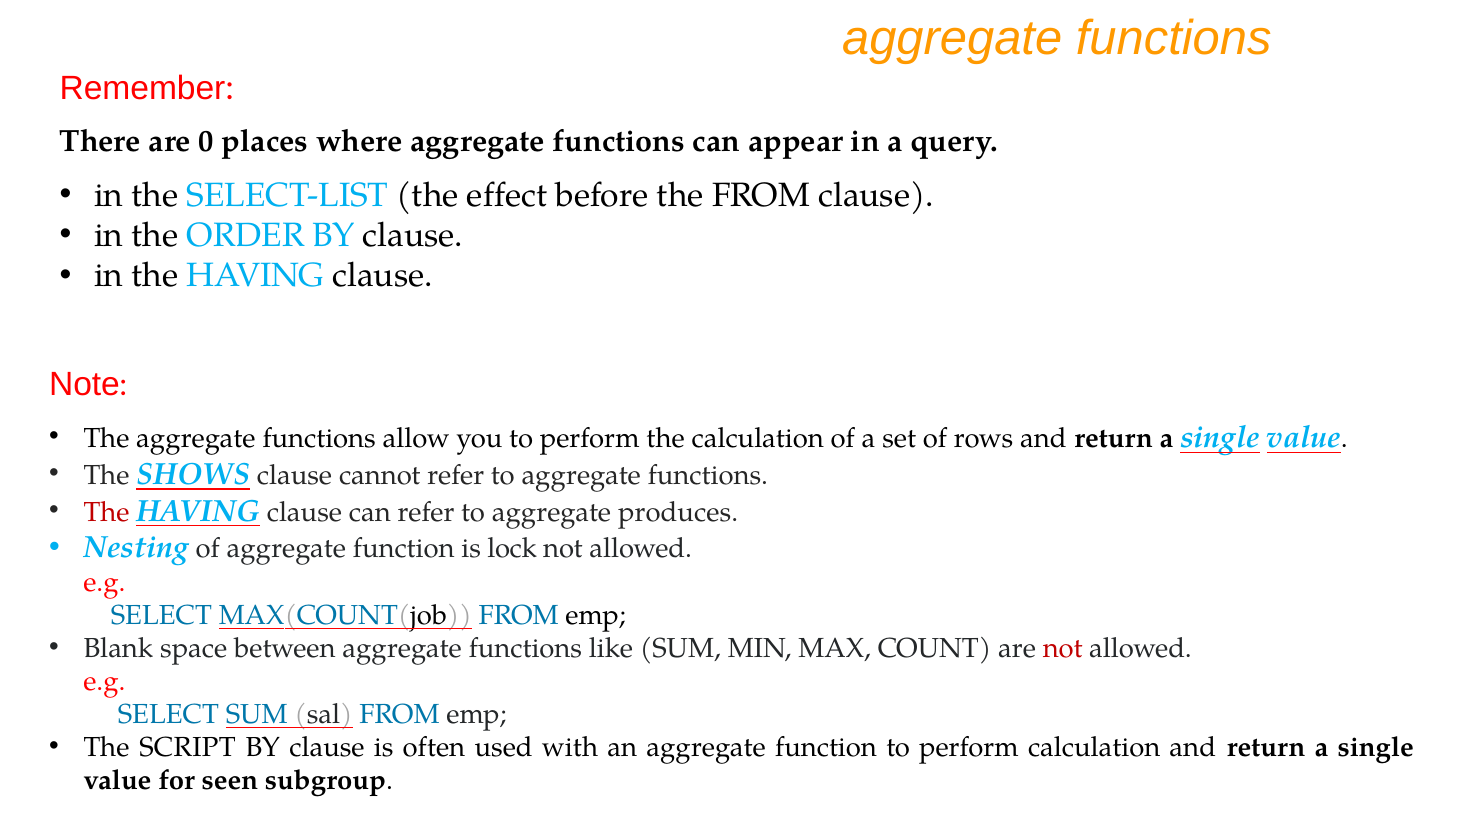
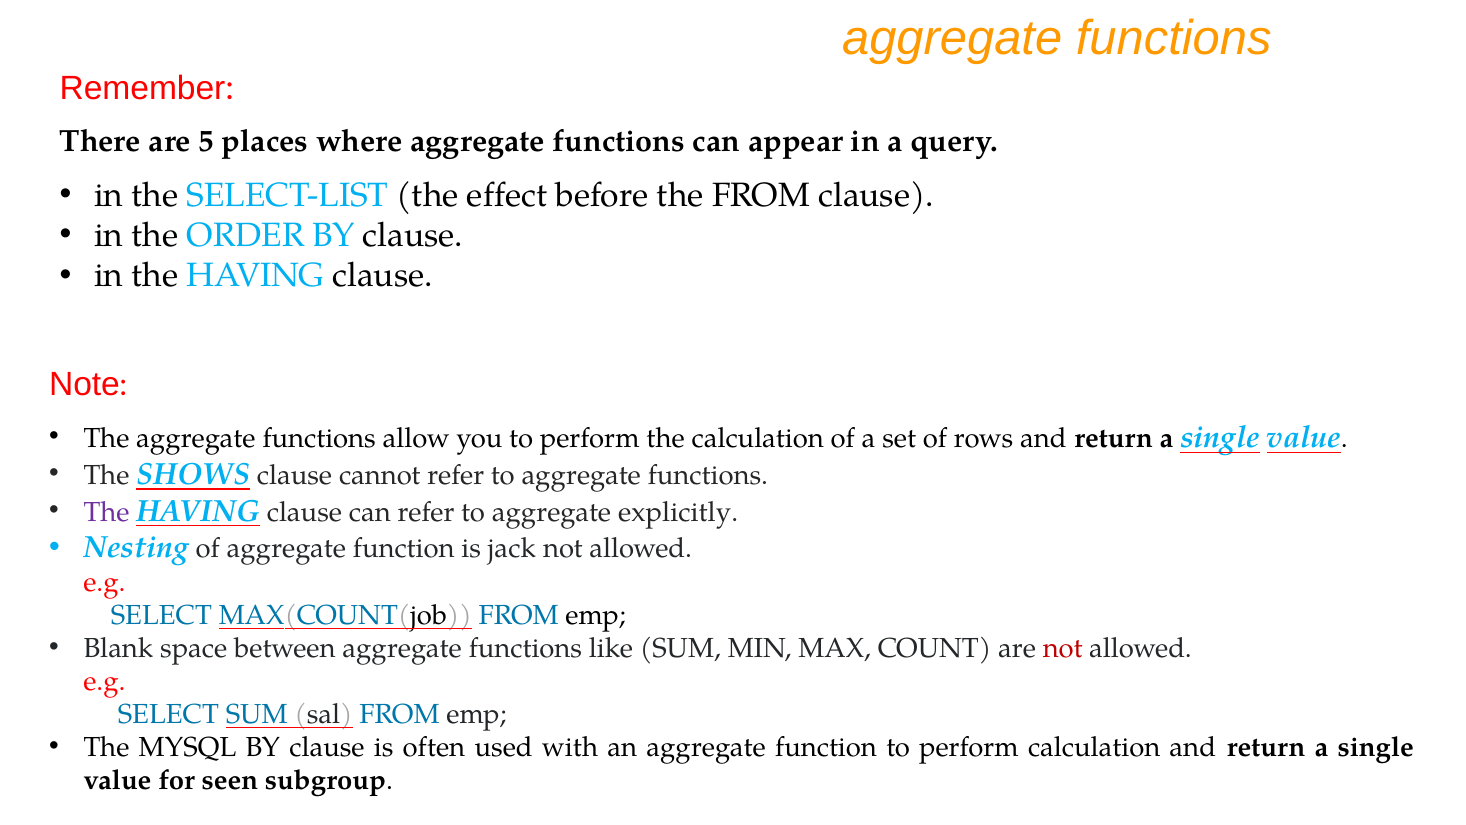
0: 0 -> 5 (206, 142)
The colour: red -> purple (107, 512)
produces: produces -> explicitly (678, 512)
lock: lock -> jack (512, 548)
SCRIPT: SCRIPT -> MYSQL (188, 747)
